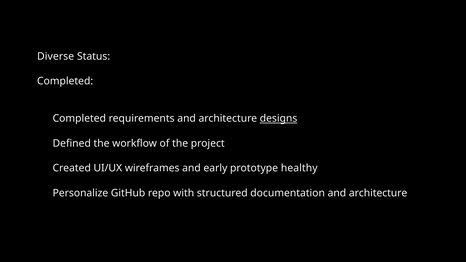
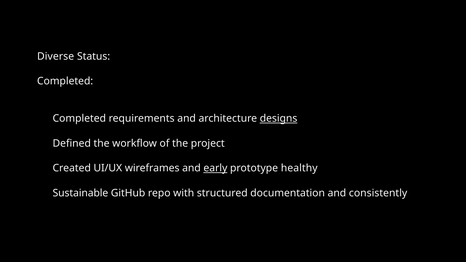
early underline: none -> present (215, 168)
Personalize: Personalize -> Sustainable (80, 193)
documentation and architecture: architecture -> consistently (378, 193)
